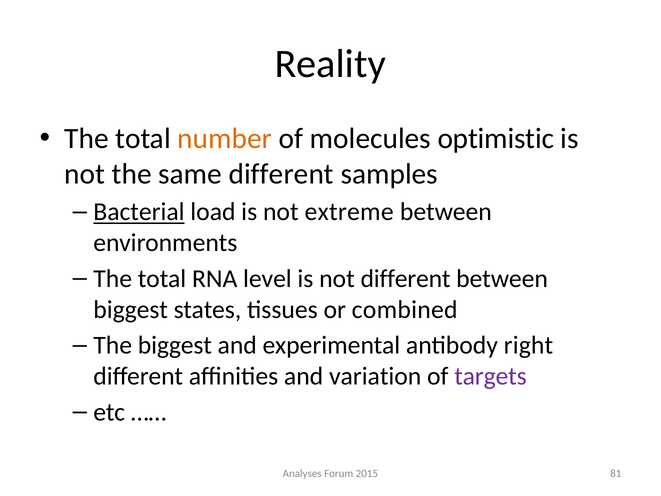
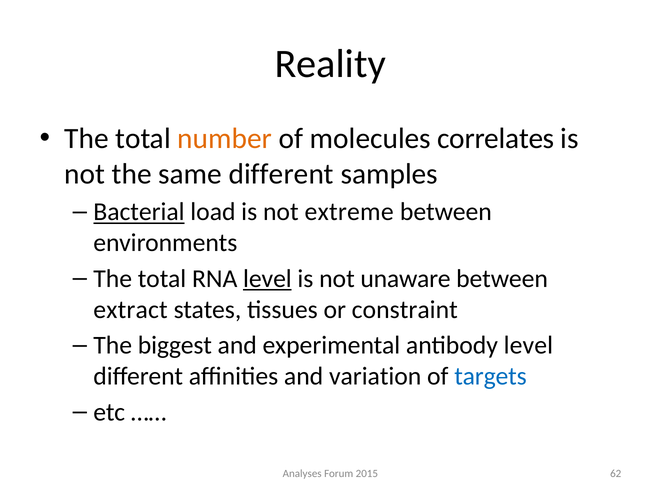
optimistic: optimistic -> correlates (496, 139)
level underline: none -> present (267, 279)
not different: different -> unaware (406, 279)
biggest: biggest -> extract (131, 309)
combined: combined -> constraint (405, 309)
antibody right: right -> level (528, 345)
targets colour: purple -> blue (490, 376)
81: 81 -> 62 (616, 473)
